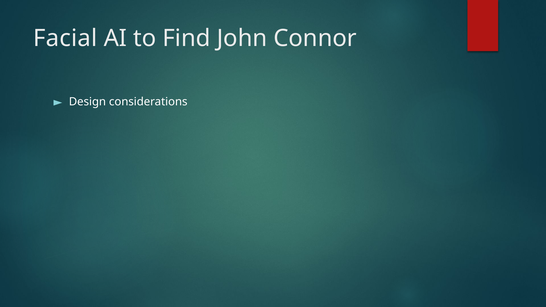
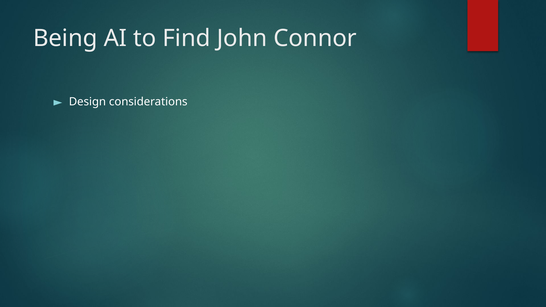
Facial: Facial -> Being (65, 38)
